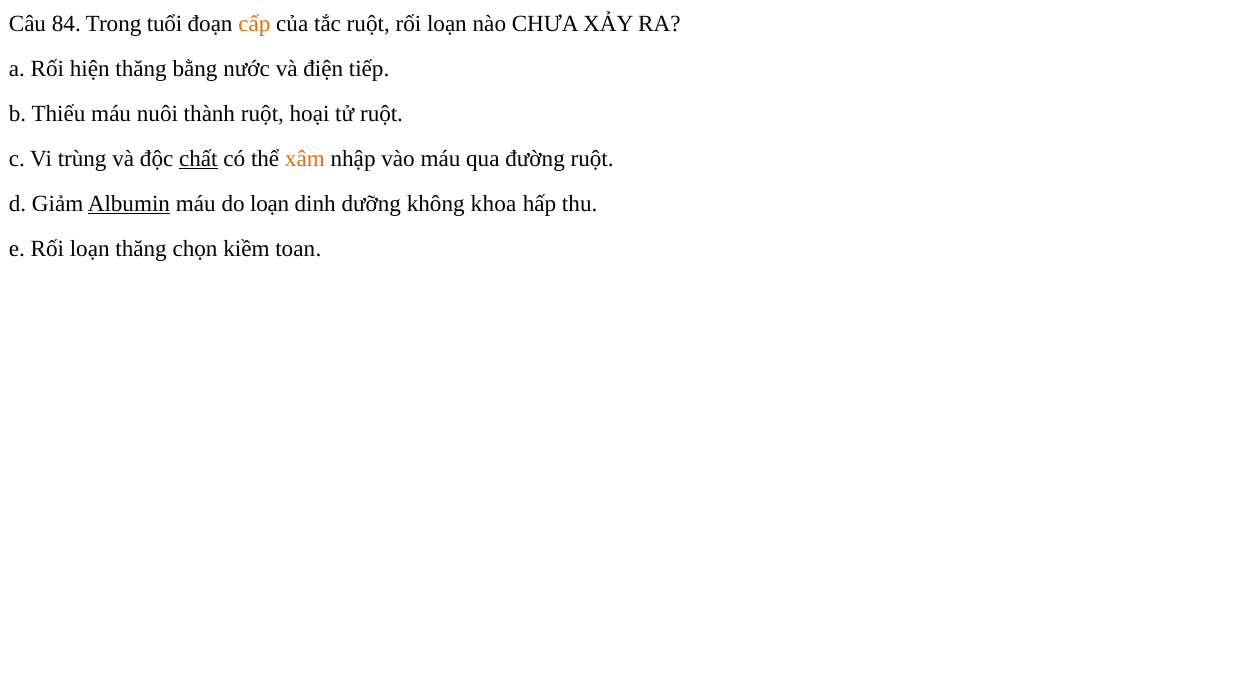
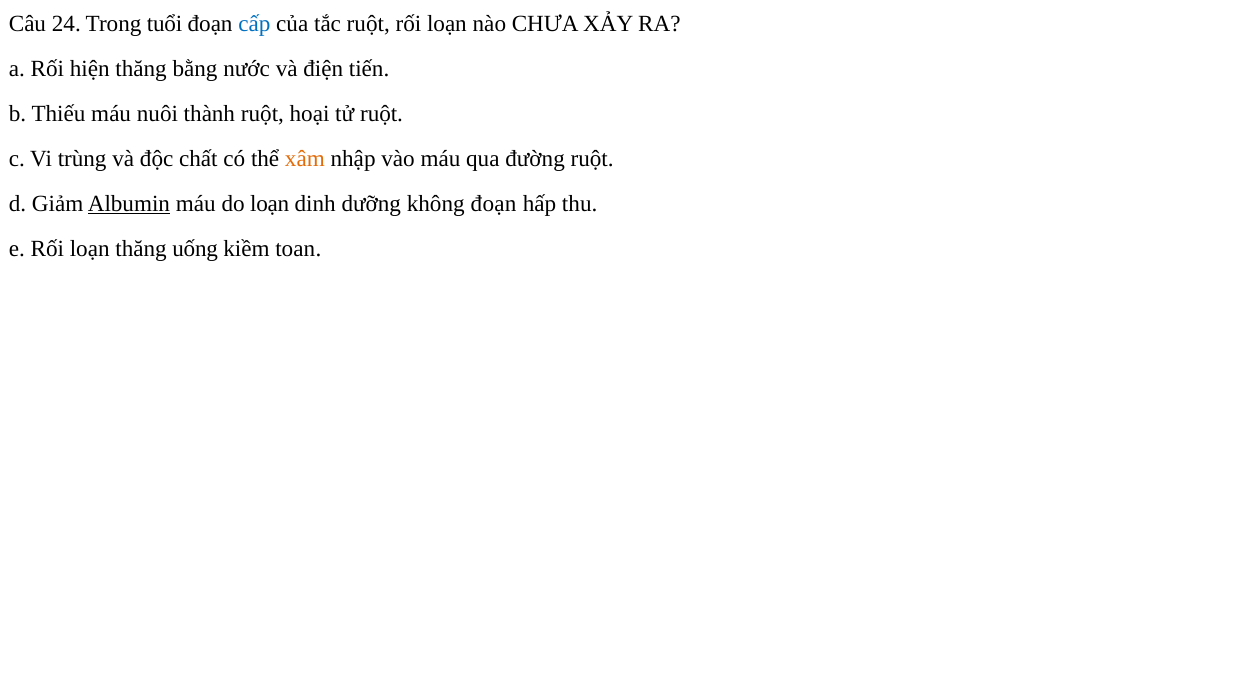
84: 84 -> 24 (66, 24)
cấp colour: orange -> blue (254, 24)
tiếp: tiếp -> tiến (369, 69)
chất underline: present -> none (198, 159)
không khoa: khoa -> đoạn (494, 203)
chọn: chọn -> uống (195, 248)
